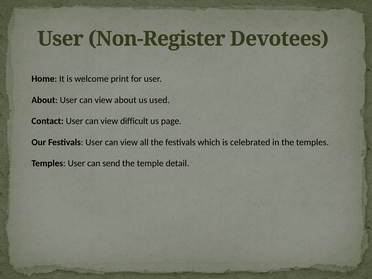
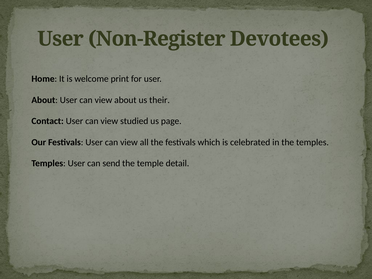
used: used -> their (160, 100)
difficult: difficult -> studied (134, 121)
